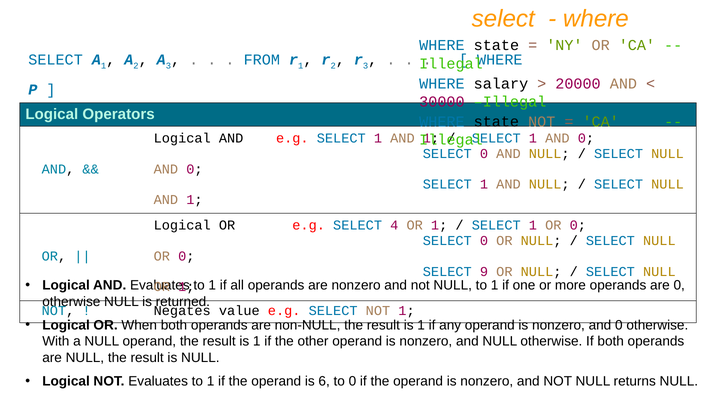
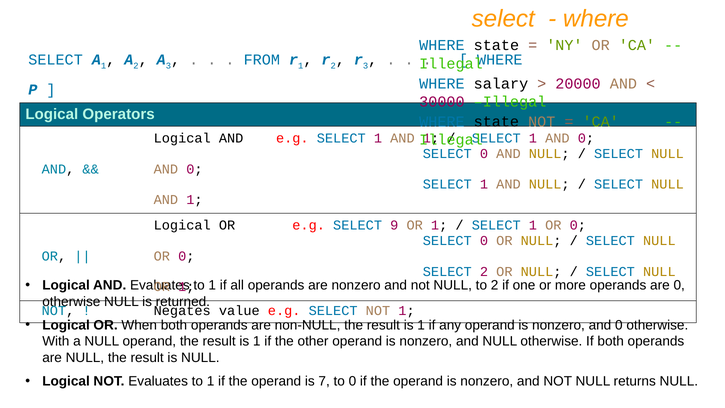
4: 4 -> 9 (394, 225)
SELECT 9: 9 -> 2 (484, 271)
NULL to 1: 1 -> 2 (495, 285)
6: 6 -> 7 (324, 381)
